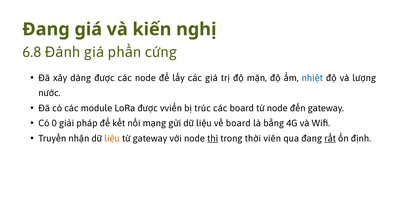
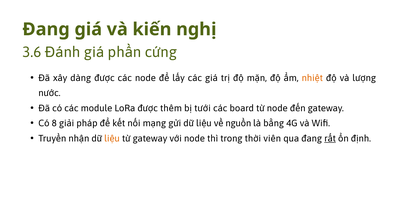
6.8: 6.8 -> 3.6 (32, 52)
nhiệt colour: blue -> orange (312, 78)
vviển: vviển -> thêm (171, 108)
trúc: trúc -> tưới (203, 108)
0: 0 -> 8 (54, 124)
về board: board -> nguồn (238, 124)
thì underline: present -> none (213, 139)
